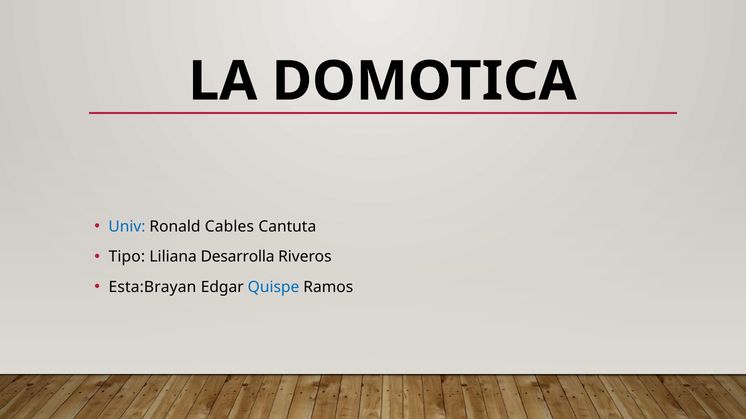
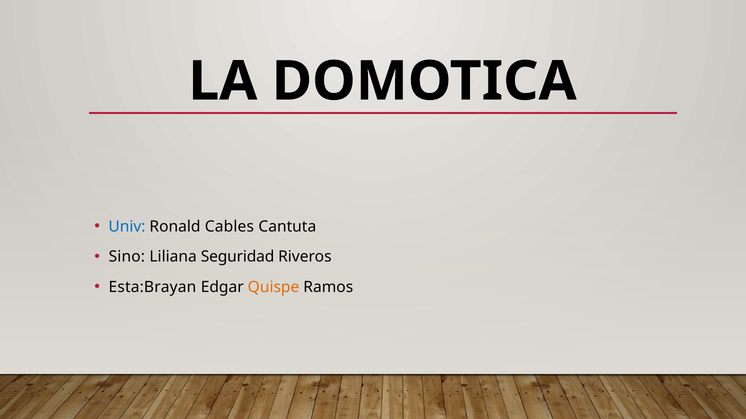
Tipo: Tipo -> Sino (127, 257)
Desarrolla: Desarrolla -> Seguridad (238, 257)
Quispe colour: blue -> orange (274, 287)
